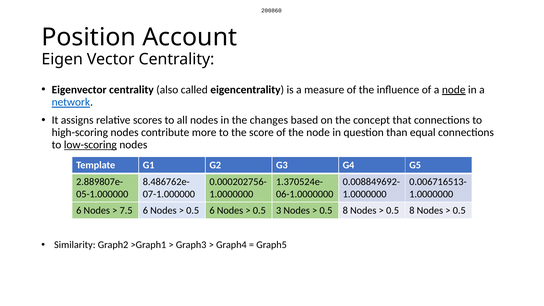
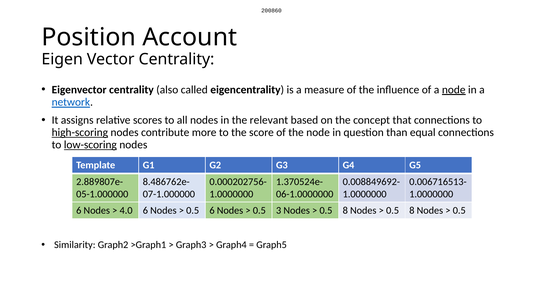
changes: changes -> relevant (269, 120)
high-scoring underline: none -> present (80, 132)
7.5: 7.5 -> 4.0 (126, 210)
